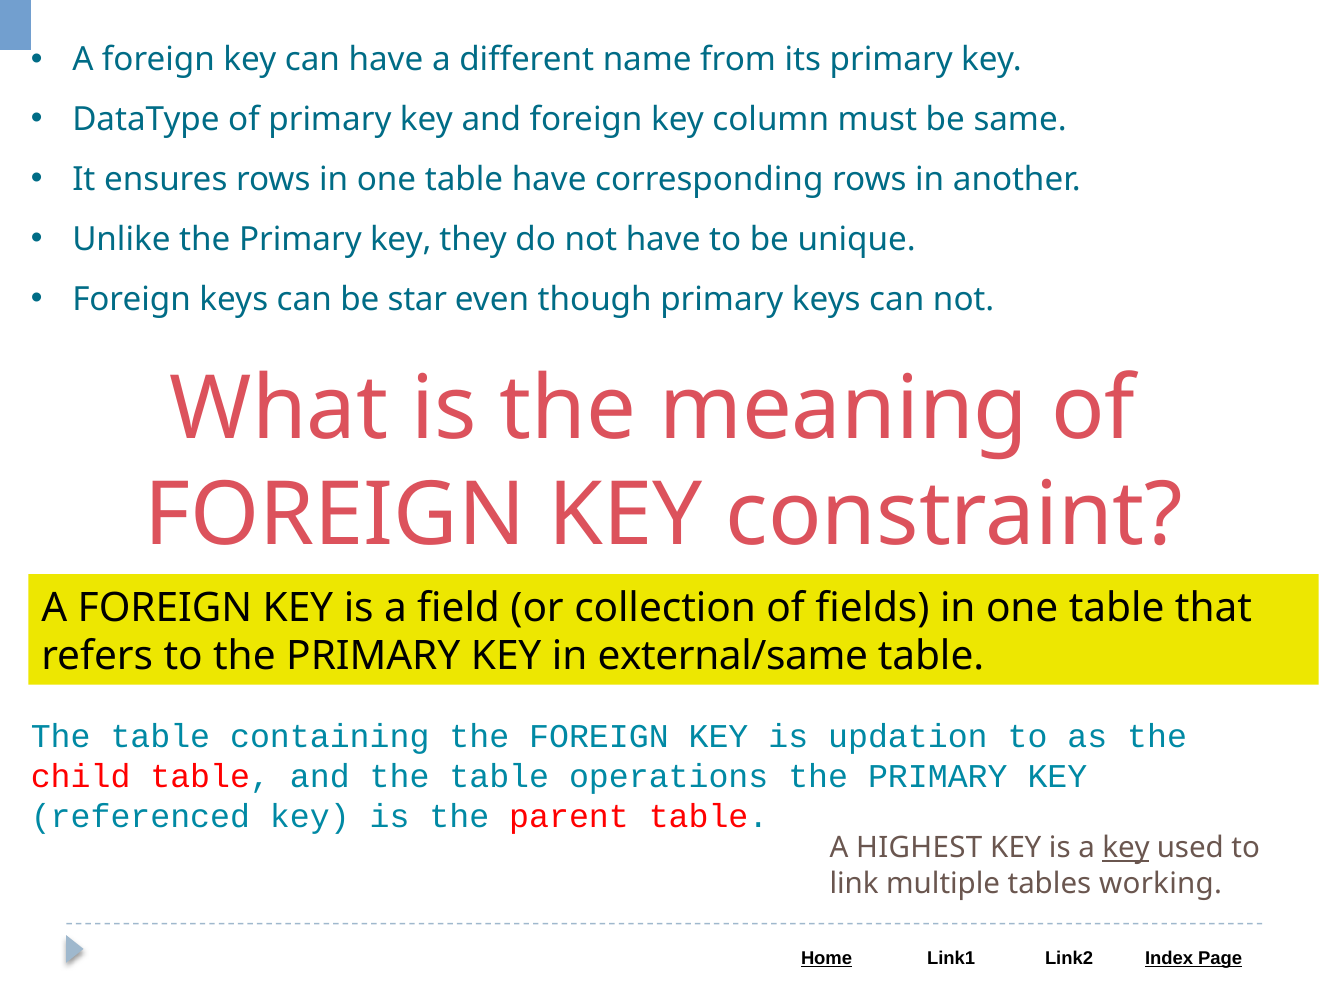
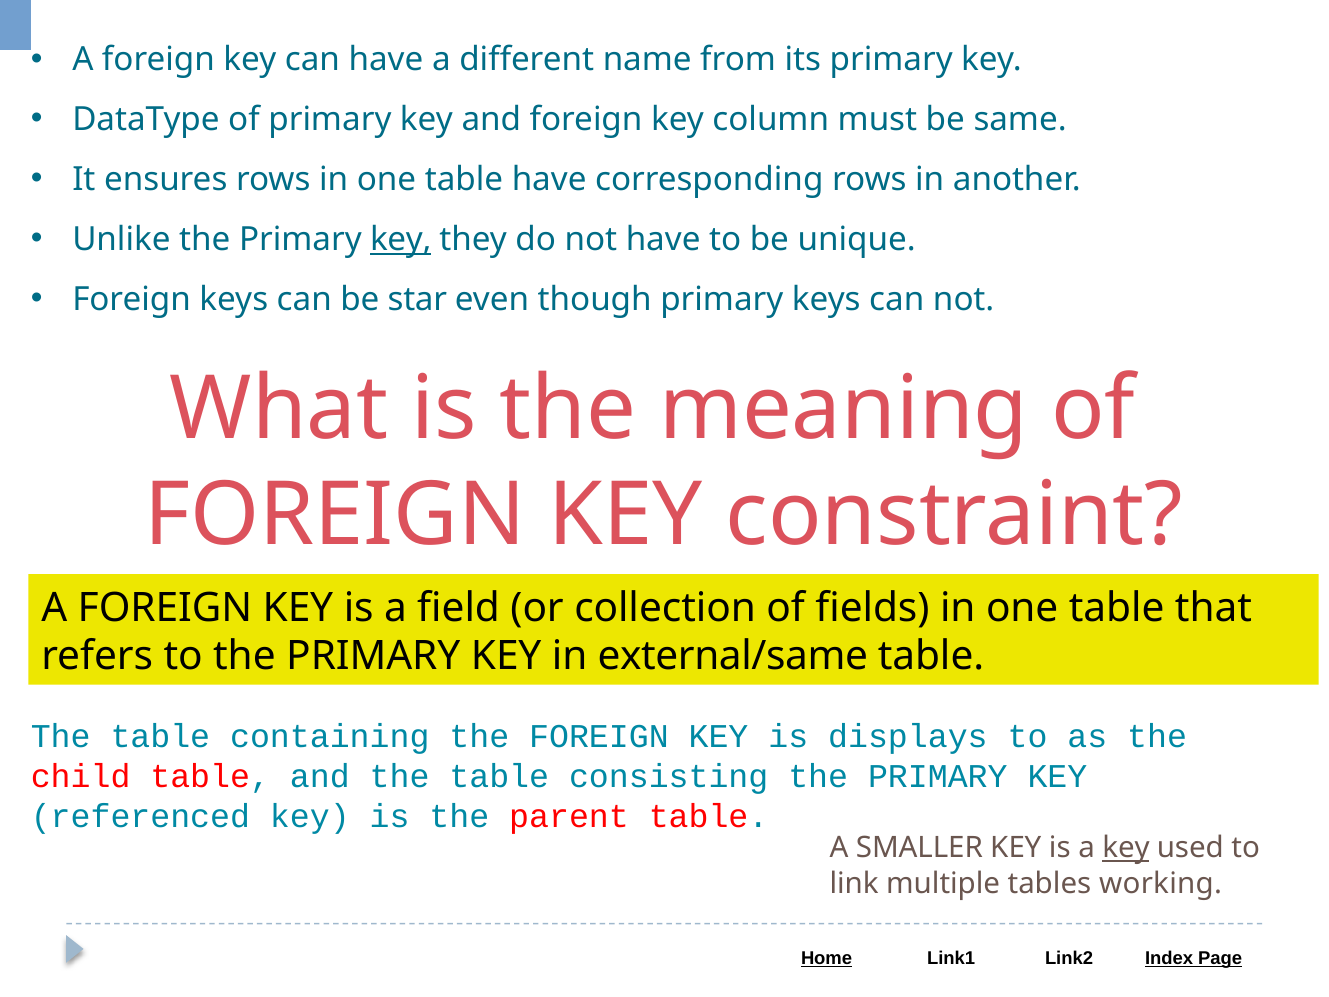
key underline: none -> present (401, 239)
updation: updation -> displays (908, 736)
operations: operations -> consisting (669, 776)
HIGHEST: HIGHEST -> SMALLER (919, 848)
